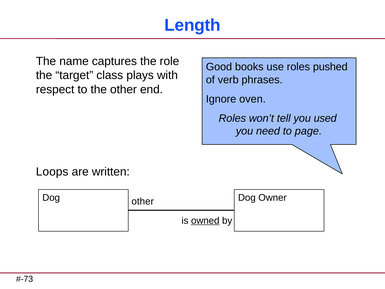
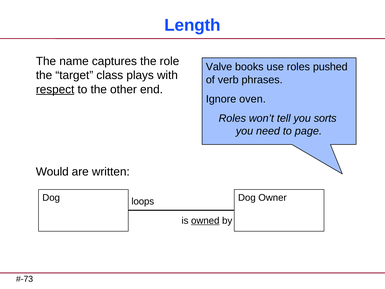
Good: Good -> Valve (219, 67)
respect underline: none -> present (55, 89)
used: used -> sorts (325, 118)
Loops: Loops -> Would (52, 172)
other: other -> loops (143, 201)
